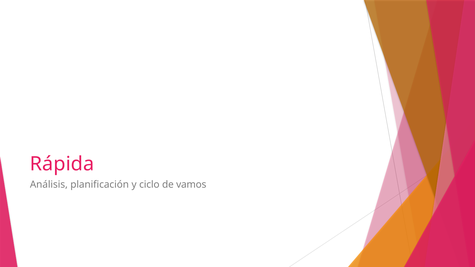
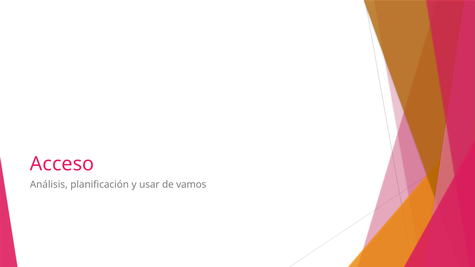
Rápida: Rápida -> Acceso (62, 164)
ciclo: ciclo -> usar (149, 185)
